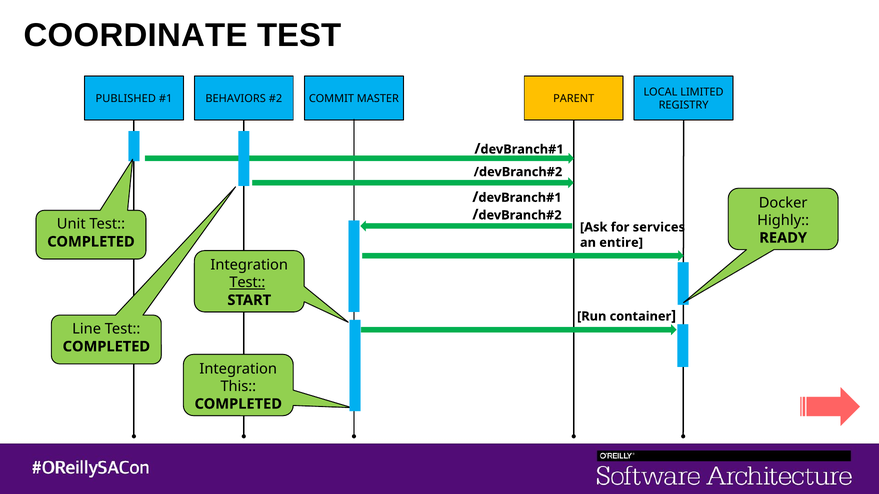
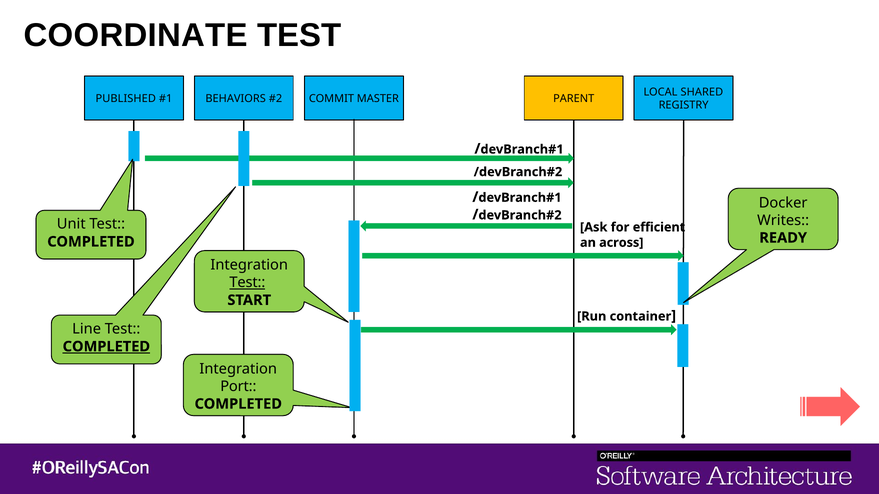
LIMITED: LIMITED -> SHARED (702, 92)
Highly: Highly -> Writes (783, 220)
services: services -> efficient (659, 227)
entire: entire -> across (621, 243)
COMPLETED underline: none -> present (106, 347)
This: This -> Port (238, 387)
